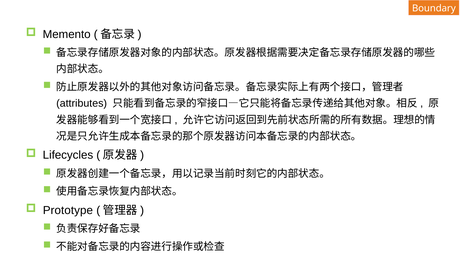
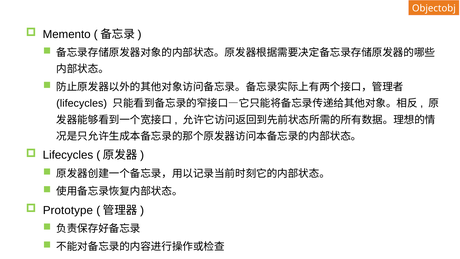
Boundary: Boundary -> Objectobj (434, 8)
attributes: attributes -> lifecycles (82, 103)
